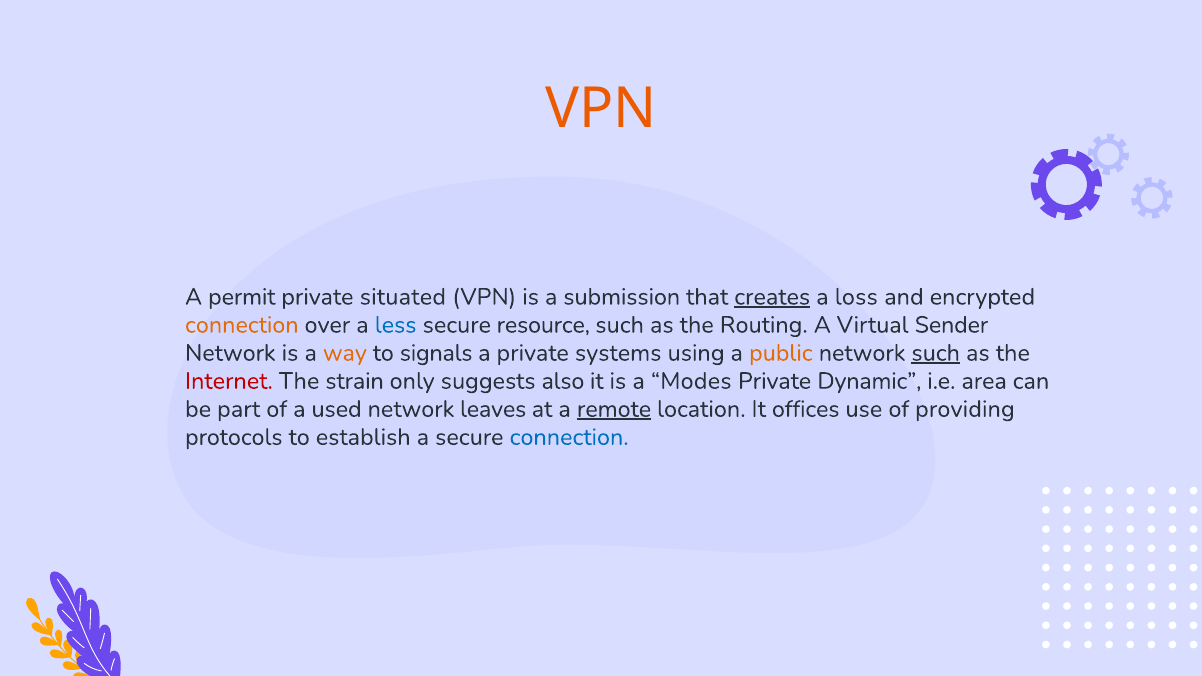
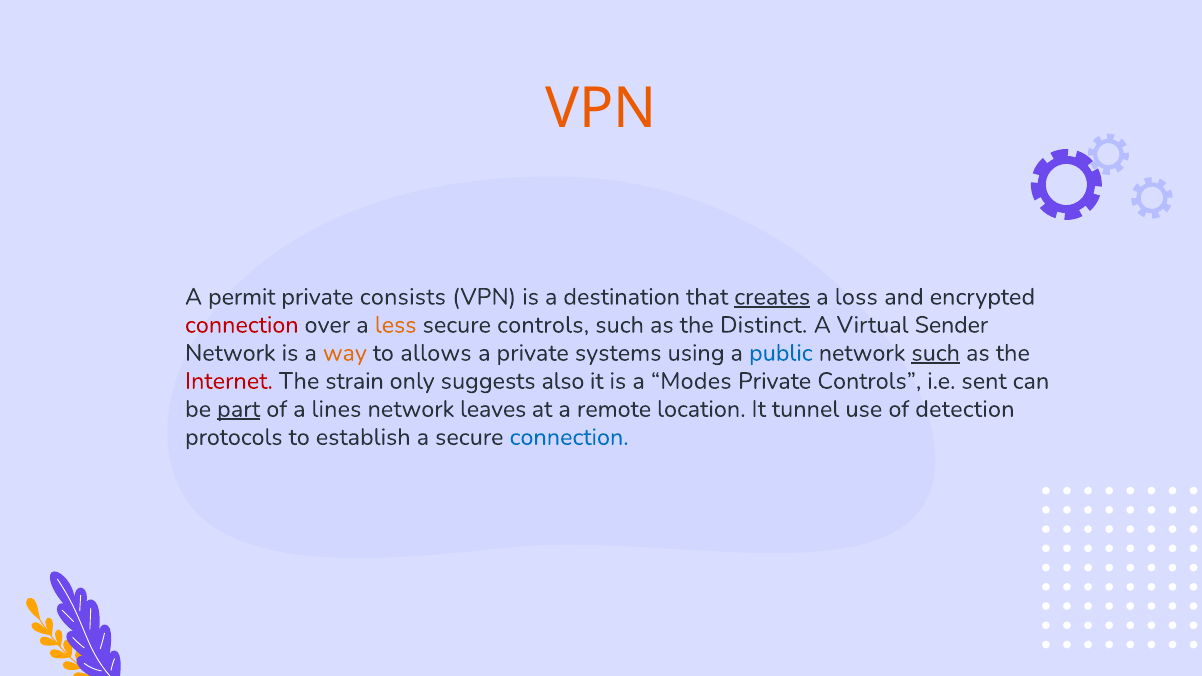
situated: situated -> consists (403, 297)
submission: submission -> destination (622, 297)
connection colour: orange -> red (242, 325)
less colour: blue -> orange (396, 325)
secure resource: resource -> controls (543, 325)
Routing: Routing -> Distinct (764, 325)
signals: signals -> allows (436, 353)
public colour: orange -> blue (781, 353)
Private Dynamic: Dynamic -> Controls (869, 381)
area: area -> sent (984, 381)
part underline: none -> present (239, 409)
used: used -> lines (336, 409)
remote underline: present -> none (614, 409)
offices: offices -> tunnel (806, 409)
providing: providing -> detection (965, 409)
